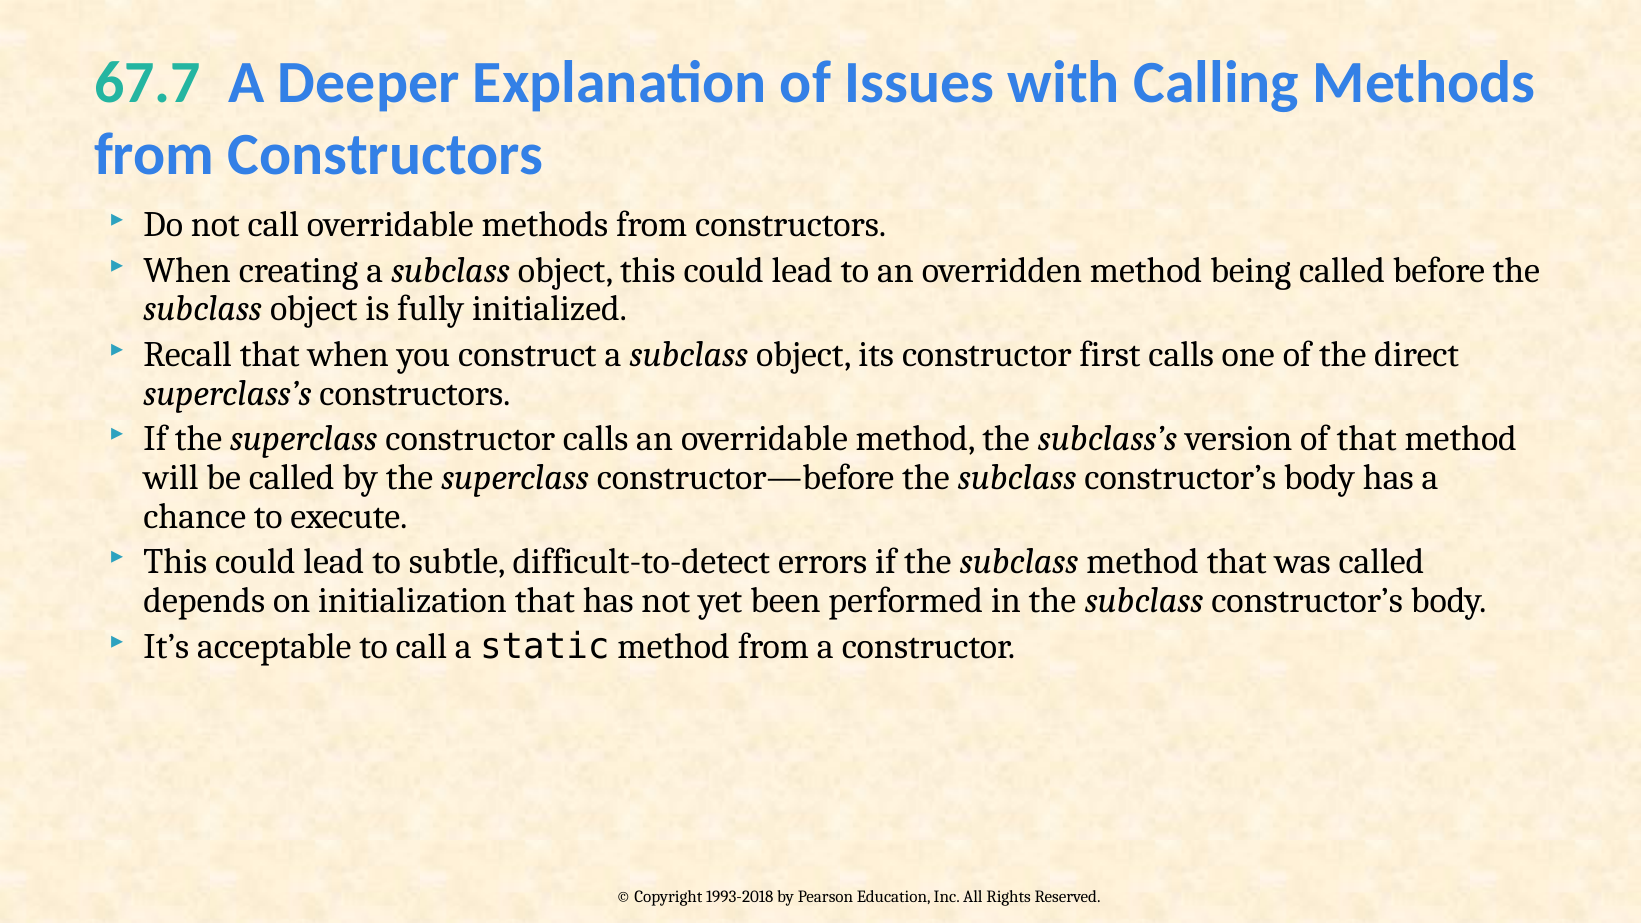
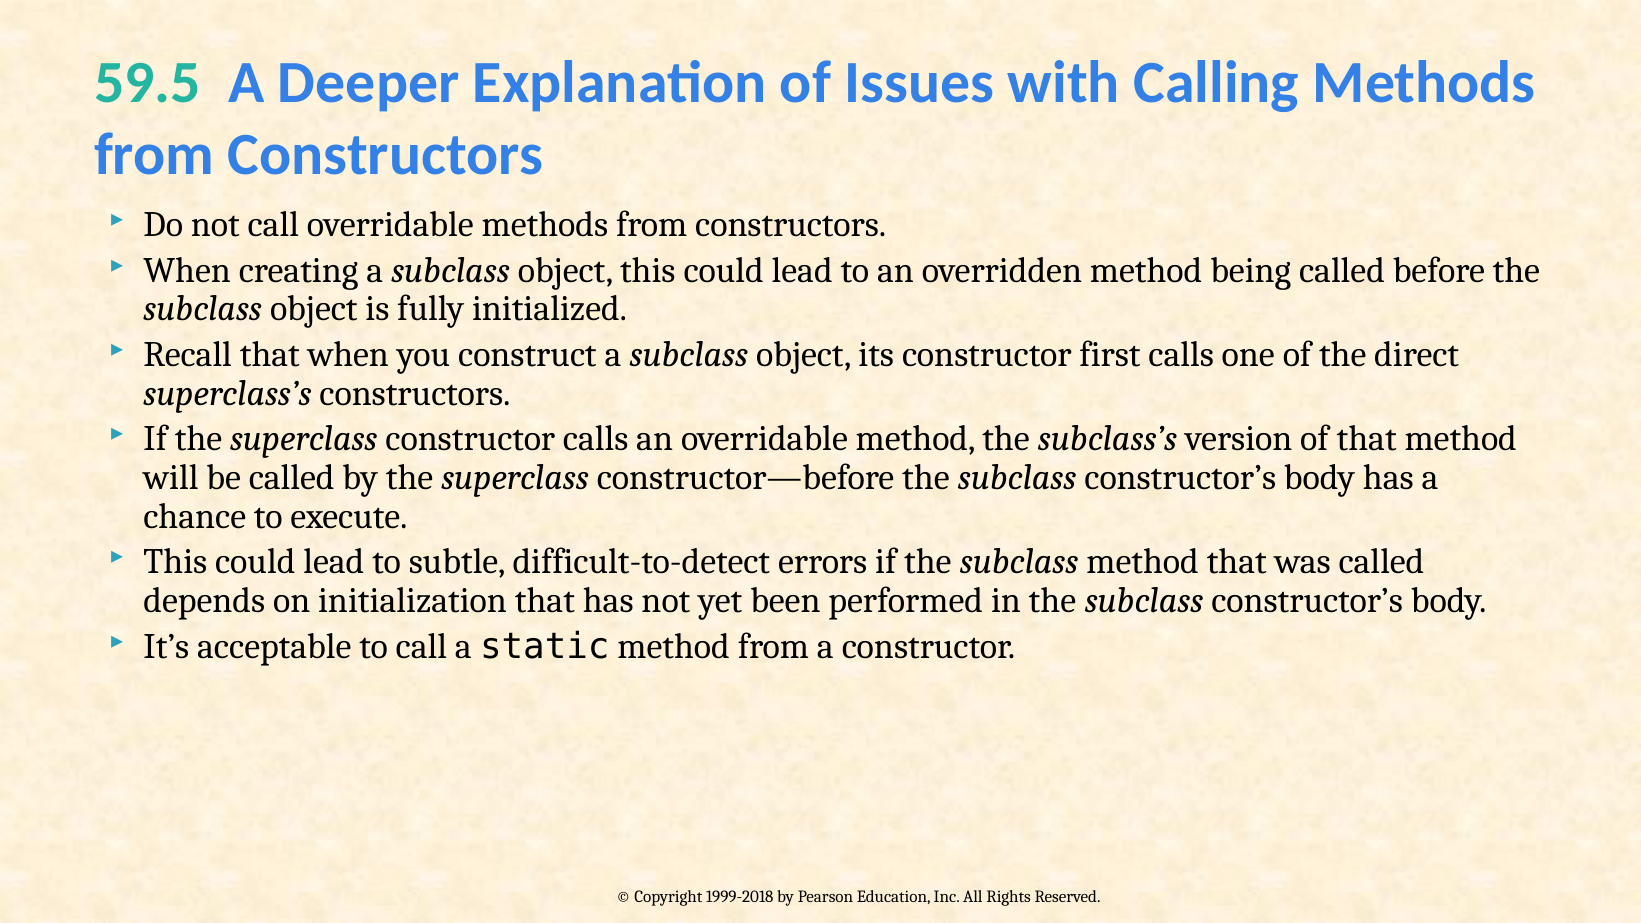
67.7: 67.7 -> 59.5 (148, 83)
1993-2018: 1993-2018 -> 1999-2018 (740, 897)
